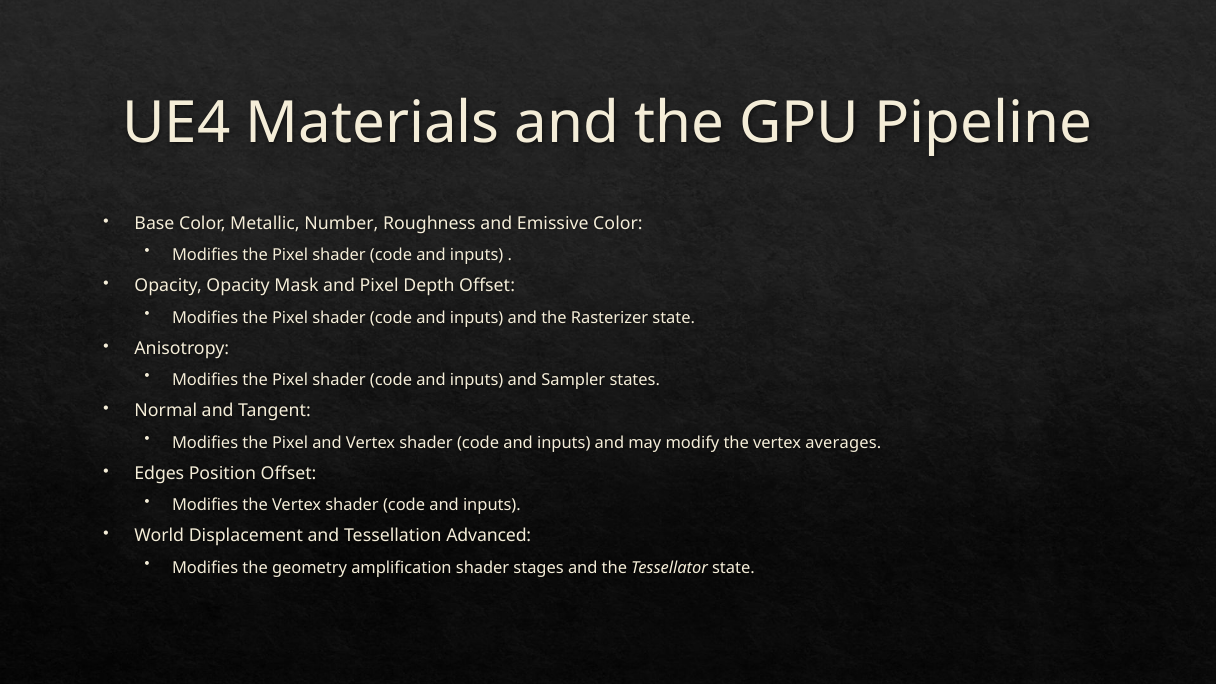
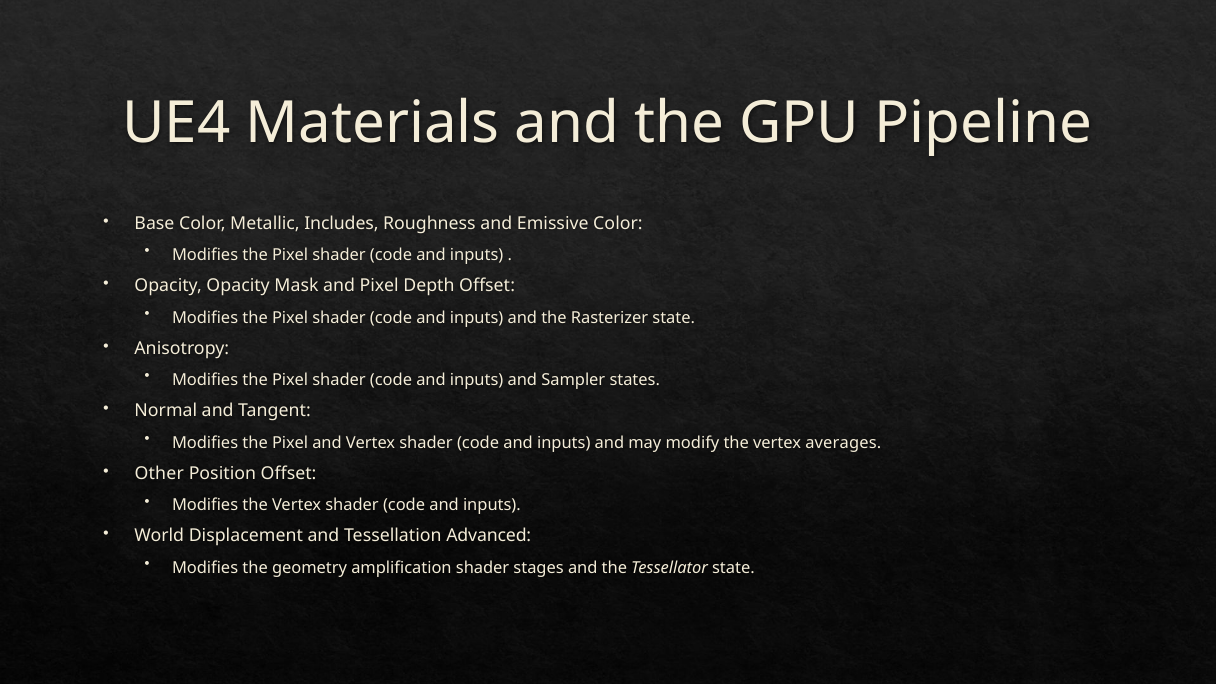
Number: Number -> Includes (341, 223)
Edges: Edges -> Other (159, 473)
